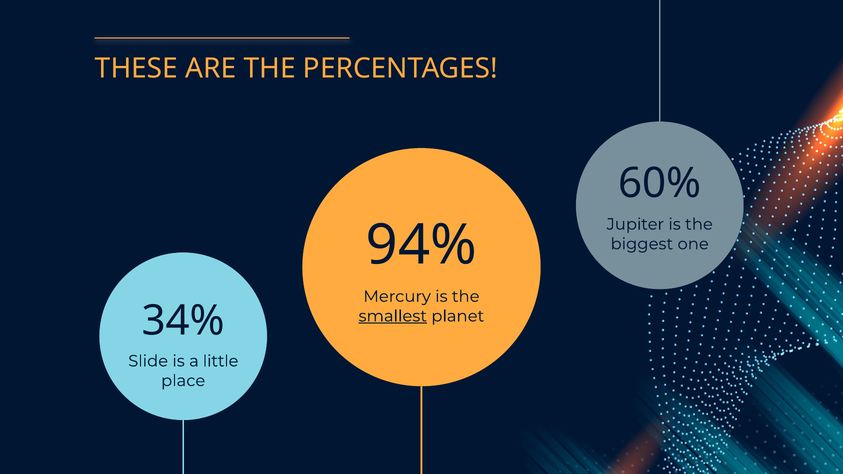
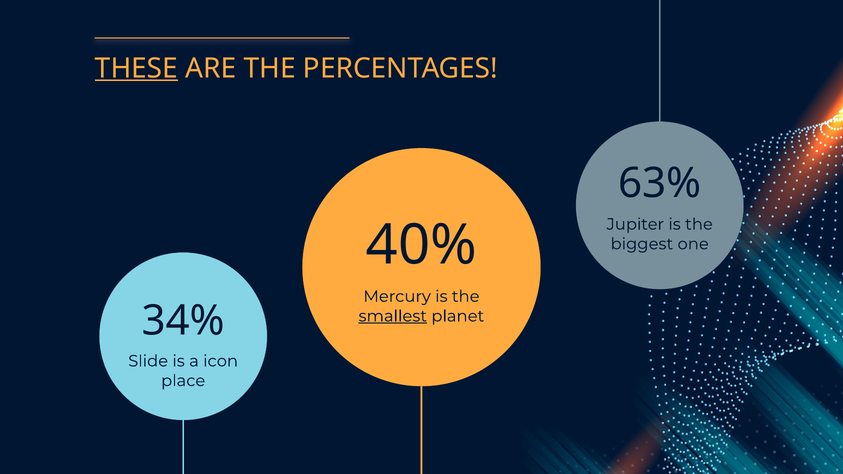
THESE underline: none -> present (136, 68)
60%: 60% -> 63% (660, 184)
94%: 94% -> 40% (421, 245)
little: little -> icon (221, 361)
